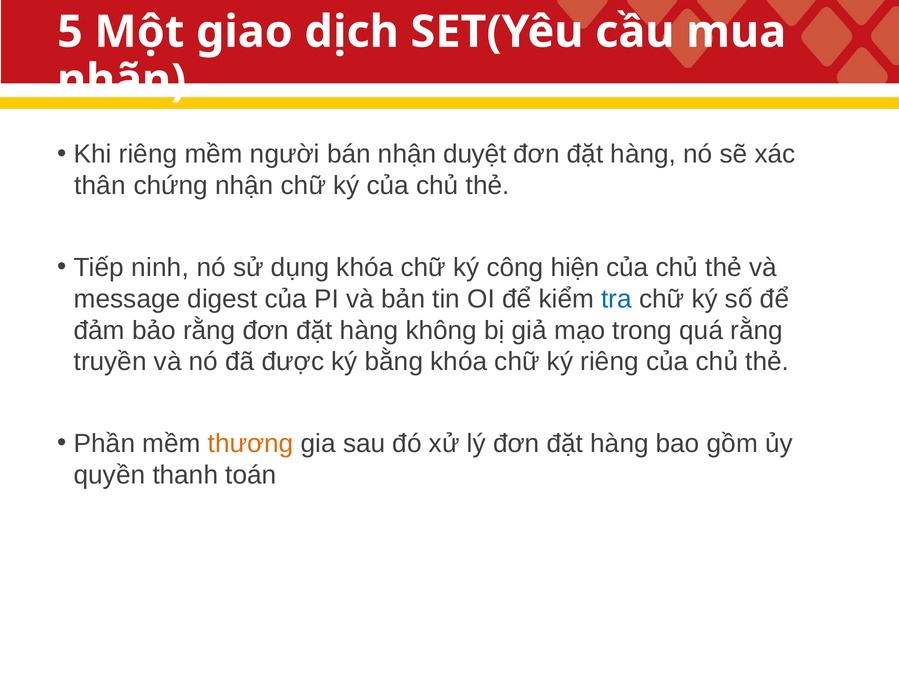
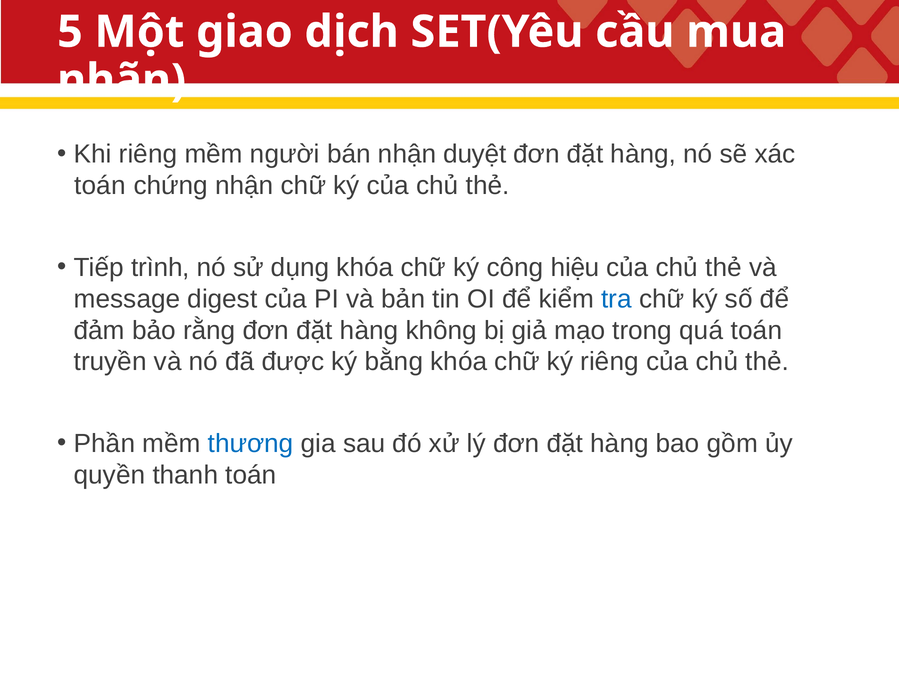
thân: thân -> toán (100, 186)
ninh: ninh -> trình (160, 268)
hiện: hiện -> hiệu (575, 268)
quá rằng: rằng -> toán (756, 330)
thương colour: orange -> blue (251, 444)
